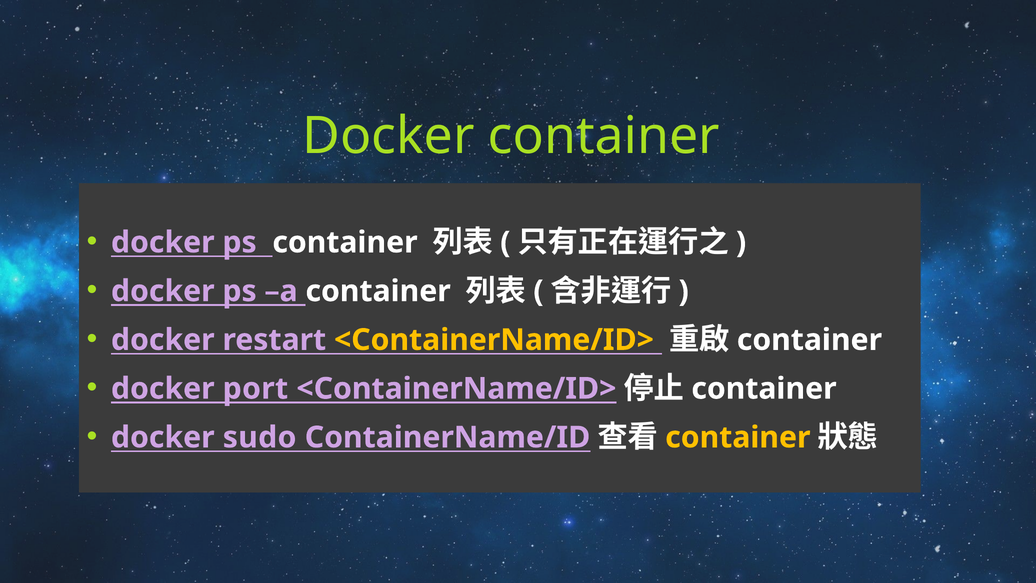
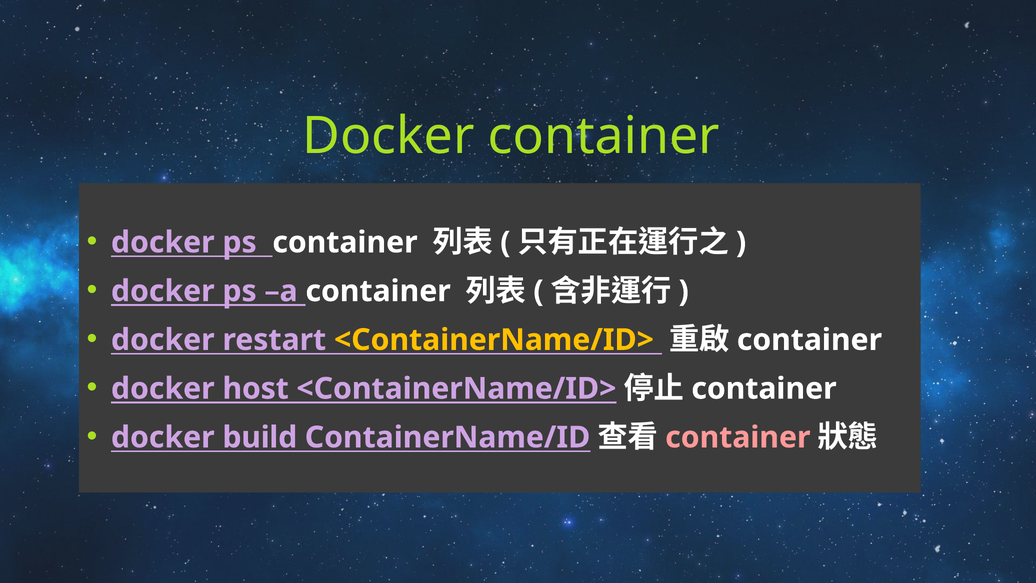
port: port -> host (256, 388)
sudo: sudo -> build (260, 437)
container colour: yellow -> pink (738, 437)
